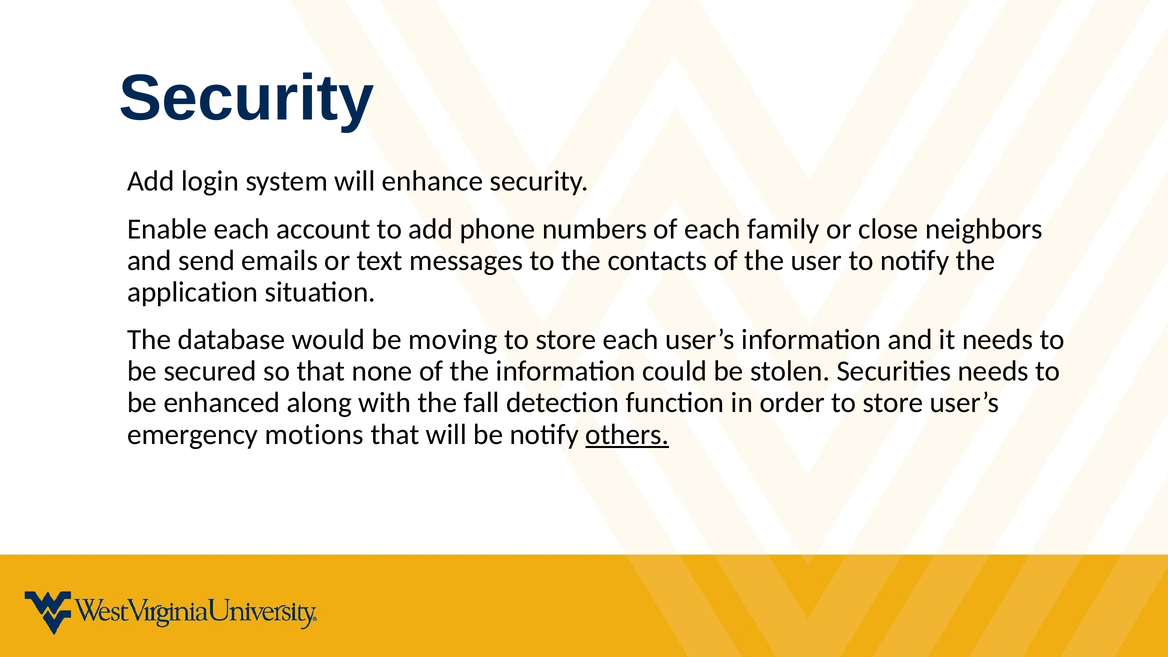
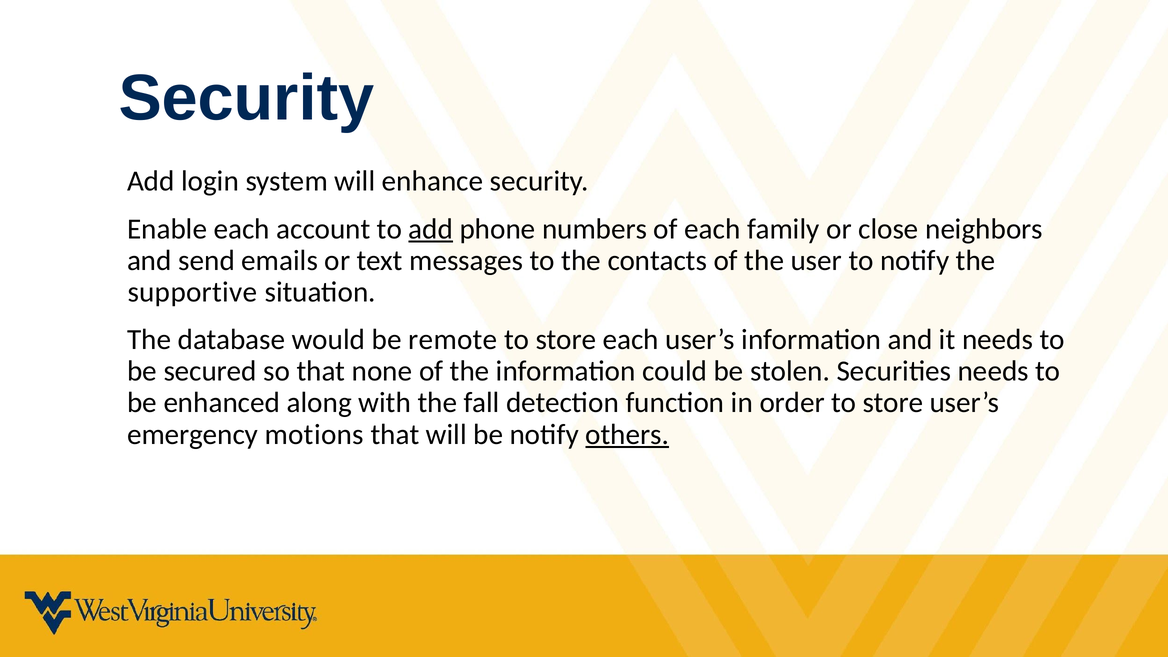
add underline: none -> present (431, 229)
application: application -> supportive (192, 292)
moving: moving -> remote (453, 340)
